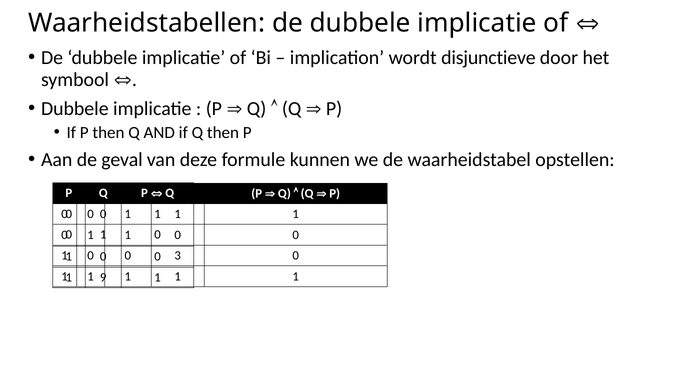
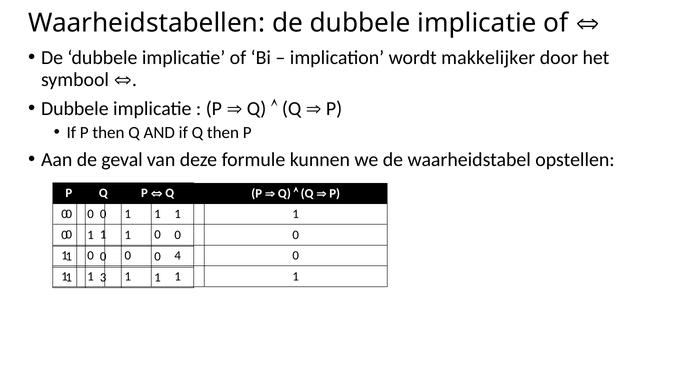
disjunctieve: disjunctieve -> makkelijker (488, 58)
3: 3 -> 4 (178, 256)
9: 9 -> 3 (103, 277)
